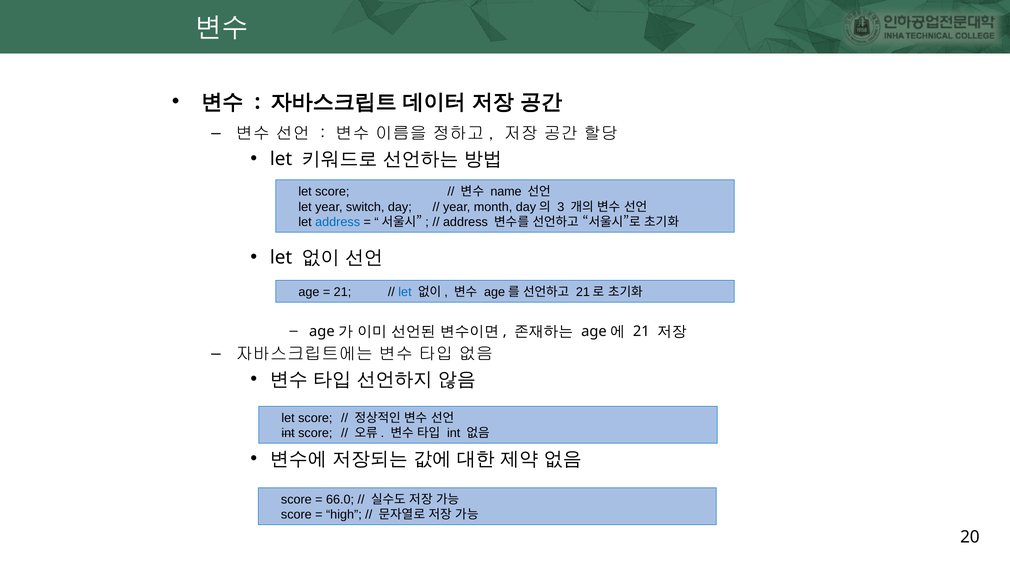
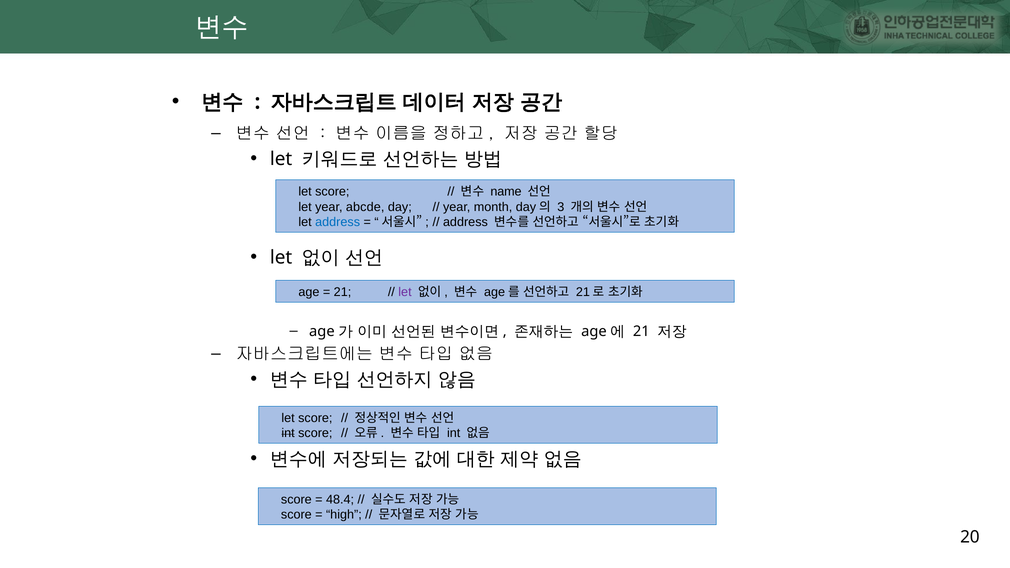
switch: switch -> abcde (365, 207)
let colour: blue -> purple (405, 292)
66.0: 66.0 -> 48.4 (340, 500)
